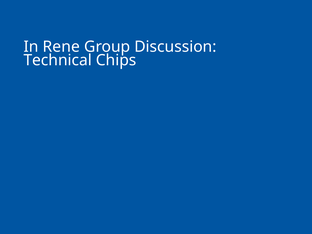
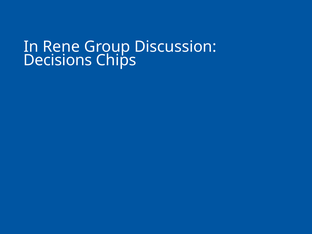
Technical: Technical -> Decisions (58, 60)
